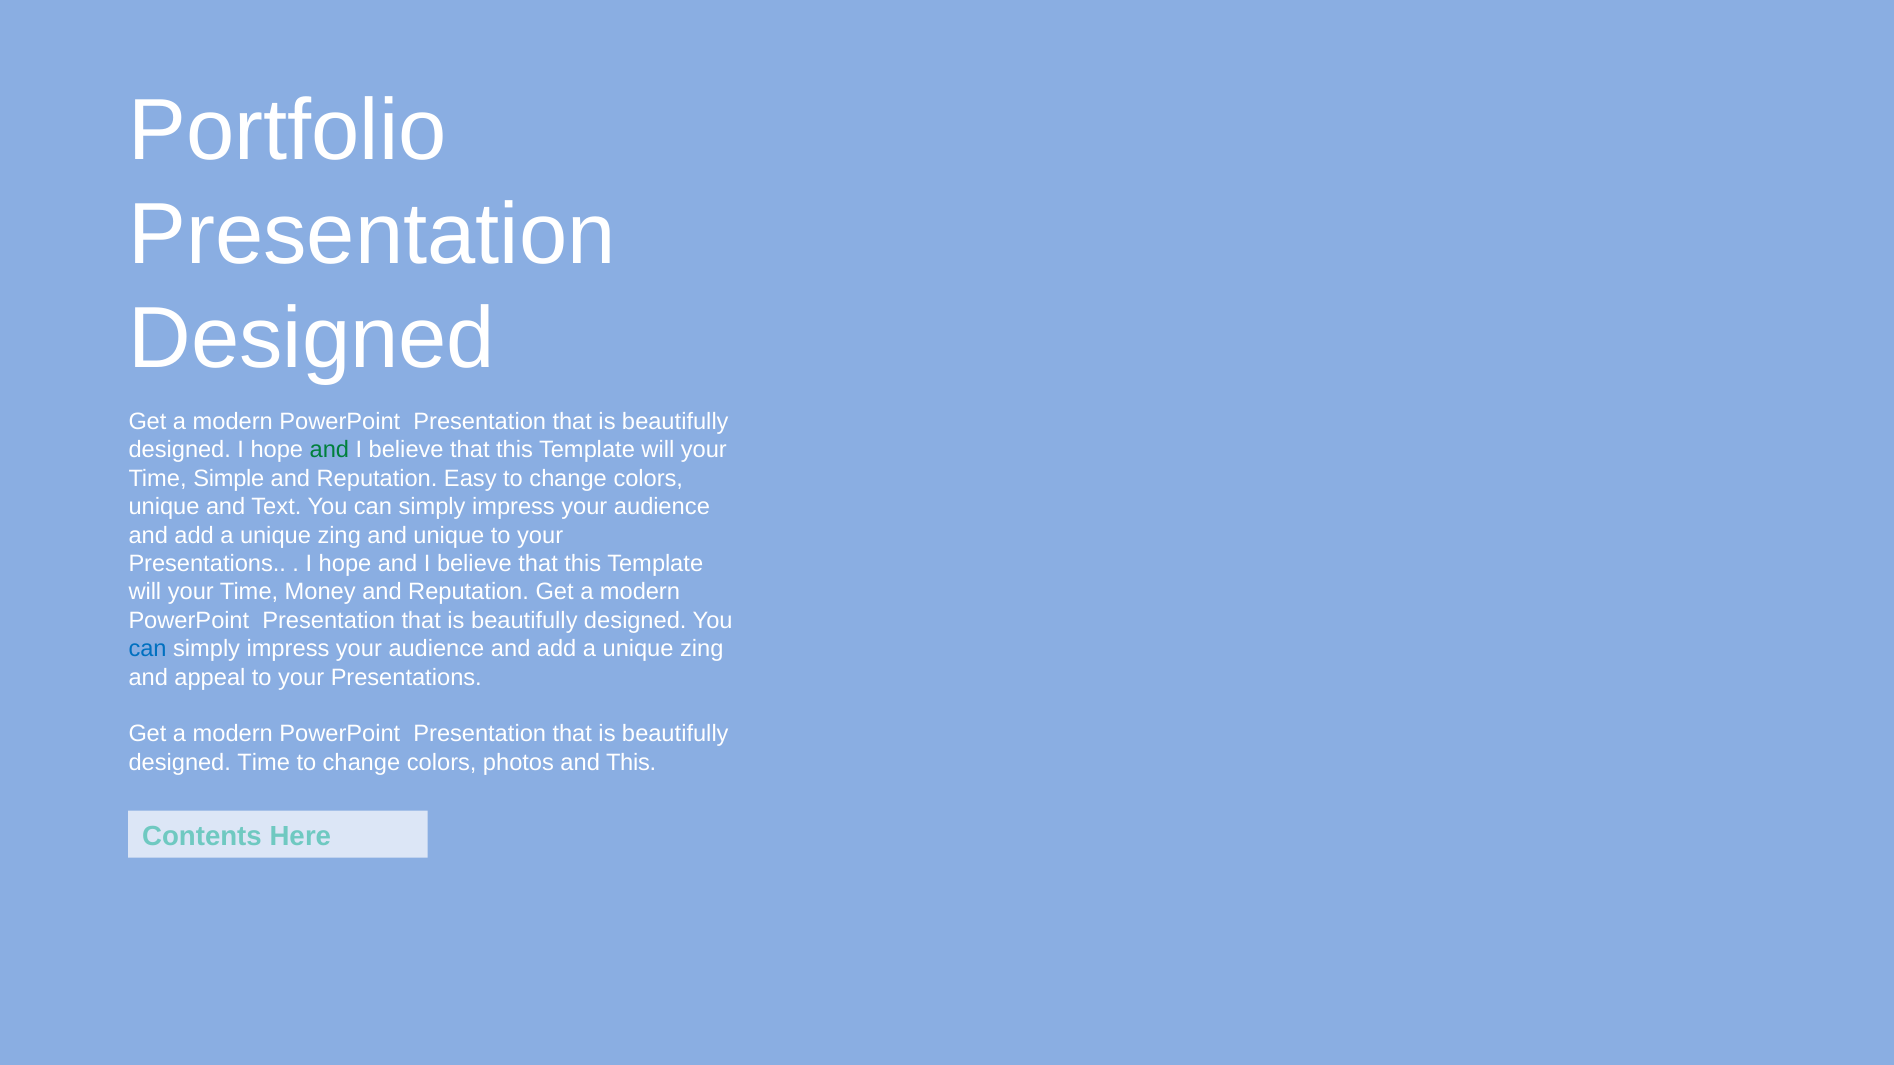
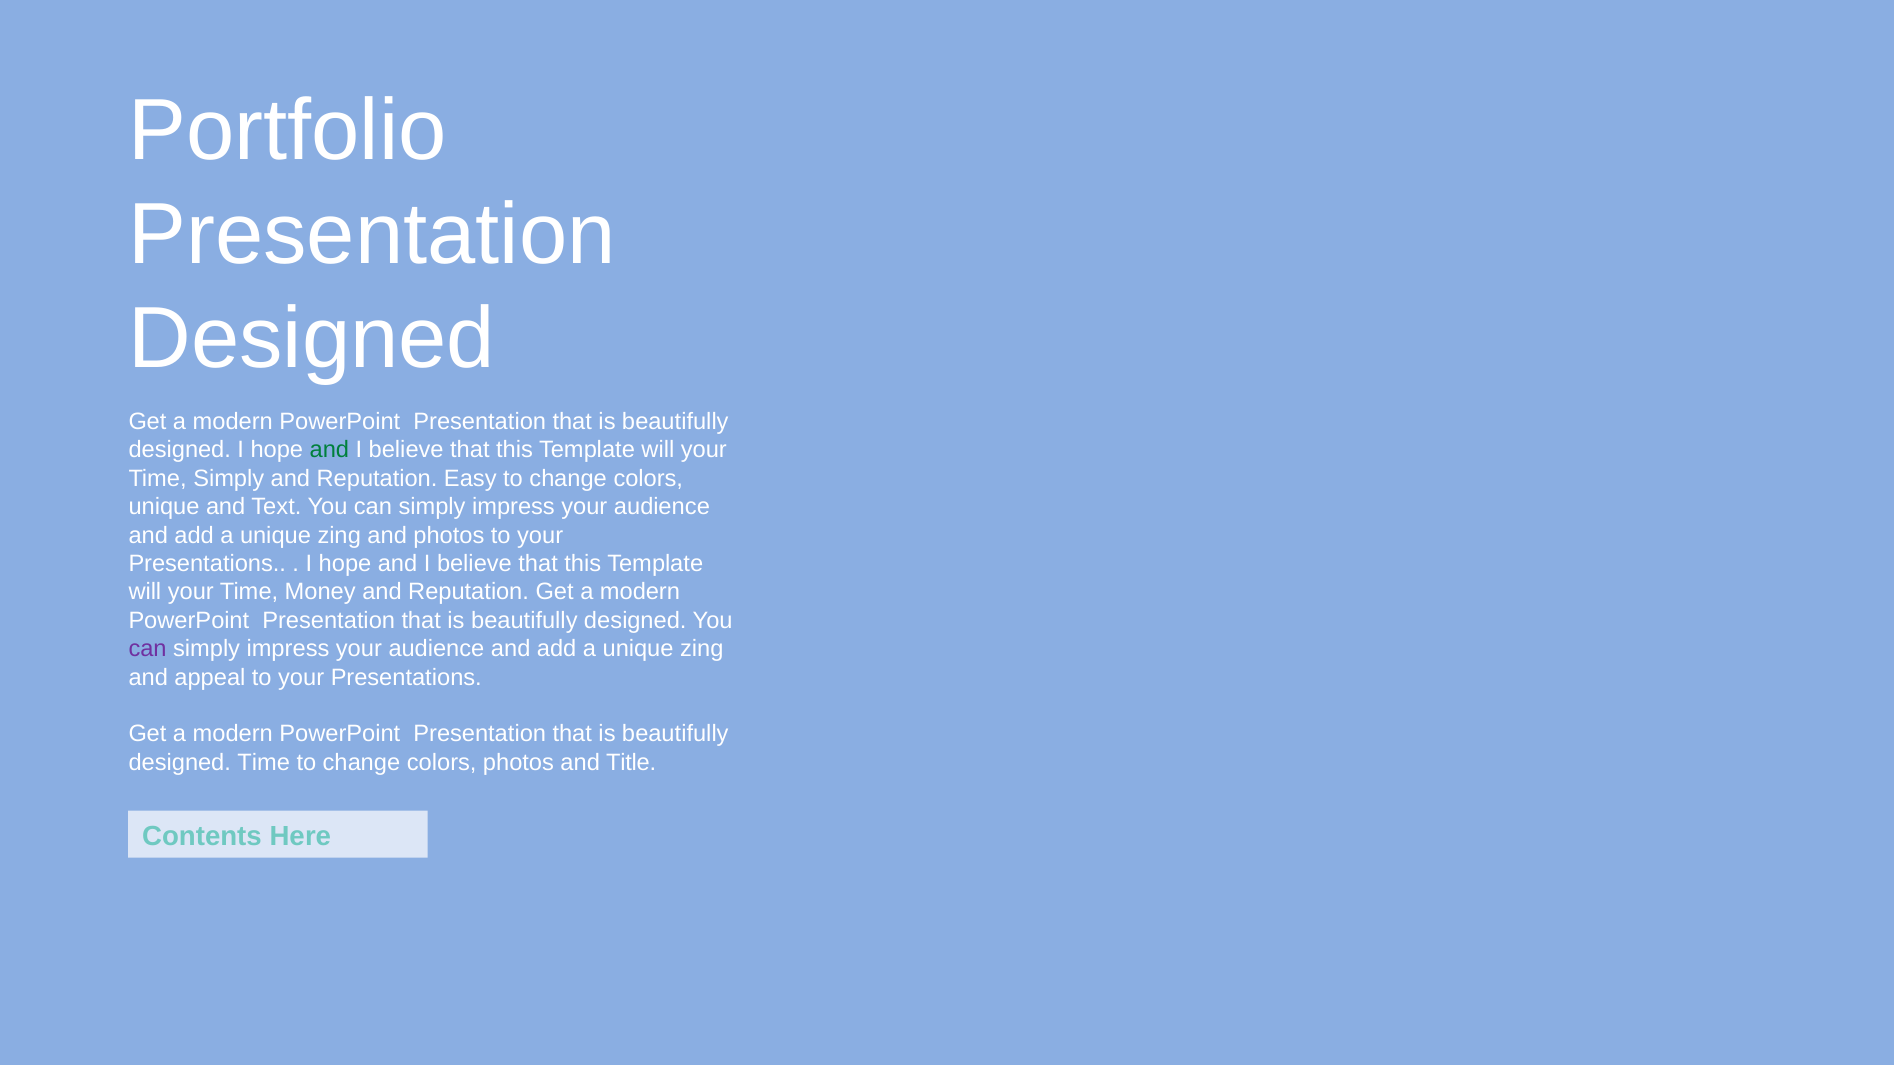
Time Simple: Simple -> Simply (229, 479)
and unique: unique -> photos (449, 535)
can colour: blue -> purple (148, 649)
and This: This -> Title (631, 763)
